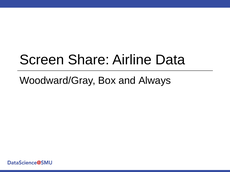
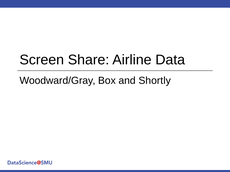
Always: Always -> Shortly (155, 81)
